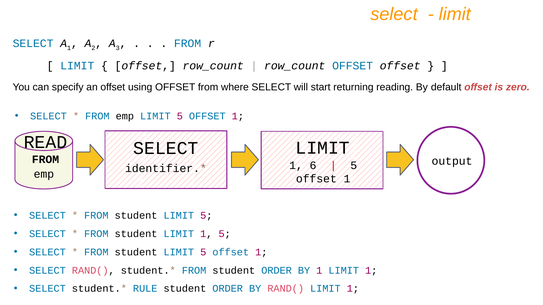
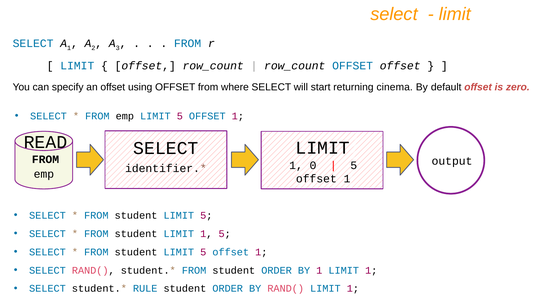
reading: reading -> cinema (395, 87)
6: 6 -> 0 (313, 166)
